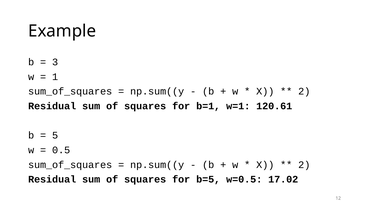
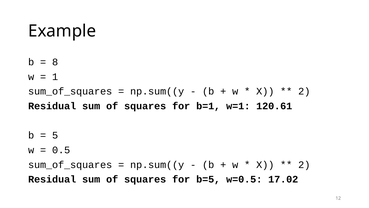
3: 3 -> 8 (55, 62)
